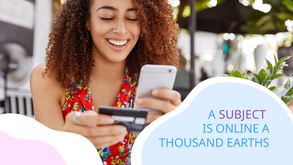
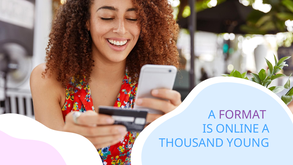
SUBJECT: SUBJECT -> FORMAT (243, 115)
EARTHS: EARTHS -> YOUNG (248, 143)
